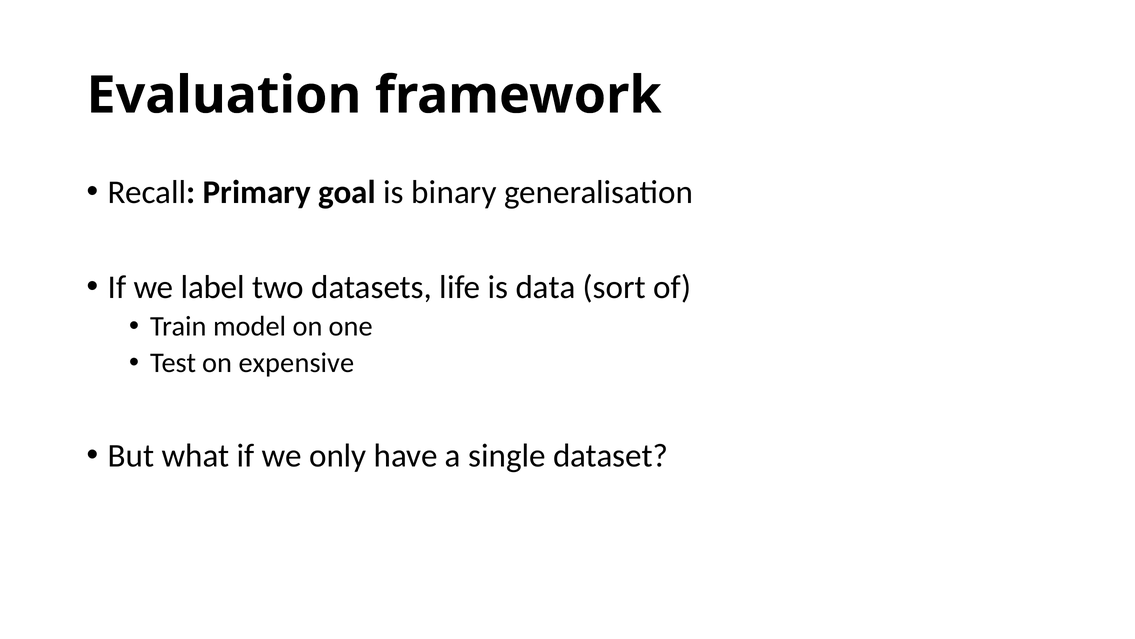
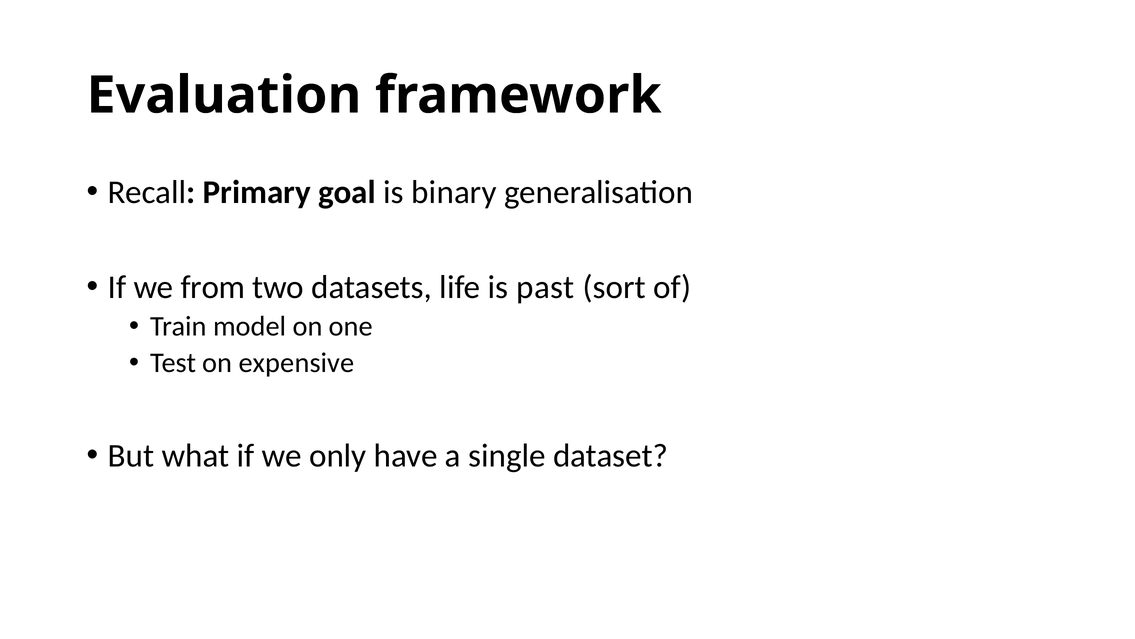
label: label -> from (213, 287)
data: data -> past (545, 287)
